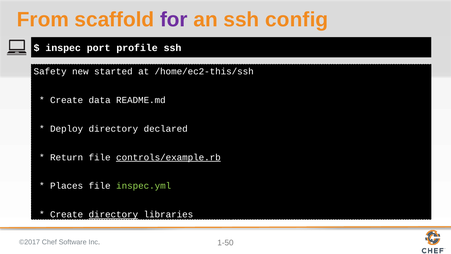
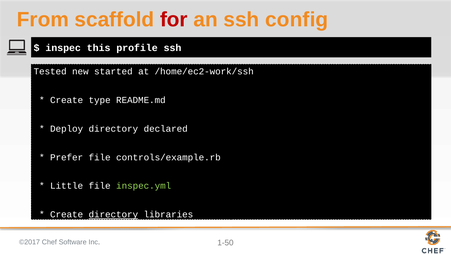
for colour: purple -> red (174, 20)
port: port -> this (99, 48)
Safety: Safety -> Tested (50, 71)
/home/ec2-this/ssh: /home/ec2-this/ssh -> /home/ec2-work/ssh (204, 71)
data: data -> type (100, 100)
Return: Return -> Prefer (67, 157)
controls/example.rb underline: present -> none (168, 157)
Places: Places -> Little (67, 186)
